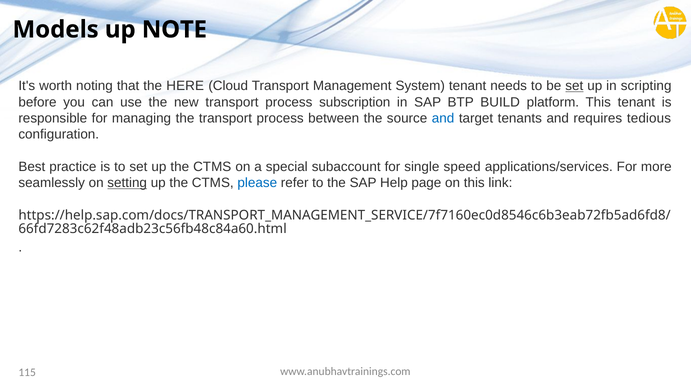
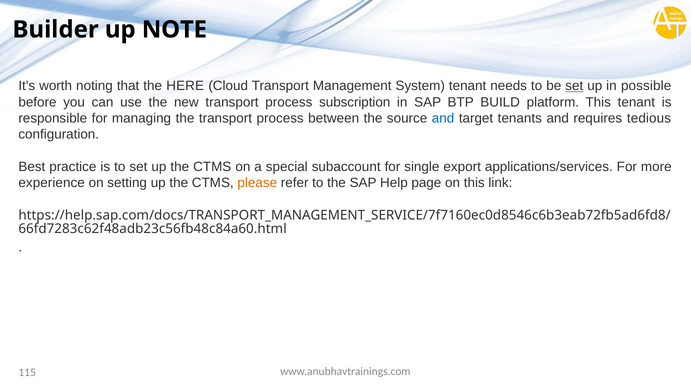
Models: Models -> Builder (56, 30)
scripting: scripting -> possible (646, 86)
speed: speed -> export (462, 167)
seamlessly: seamlessly -> experience (52, 183)
setting underline: present -> none (127, 183)
please colour: blue -> orange (257, 183)
